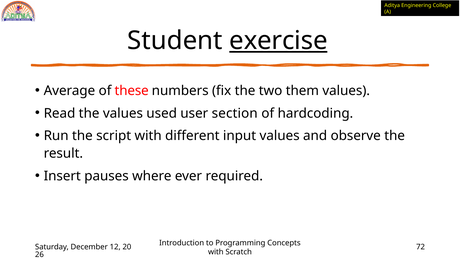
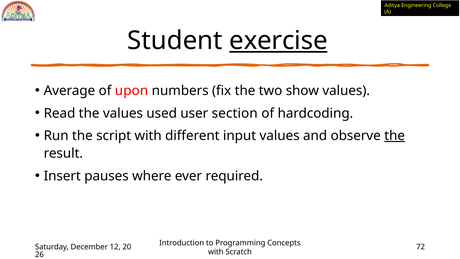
these: these -> upon (132, 91)
them: them -> show (302, 91)
the underline: none -> present (395, 136)
